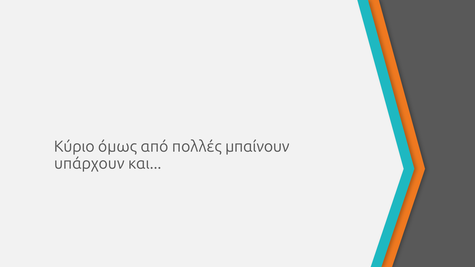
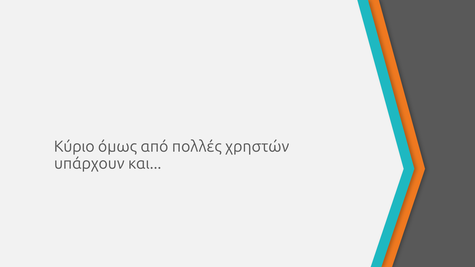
μπαίνουν: μπαίνουν -> χρηστών (257, 147)
